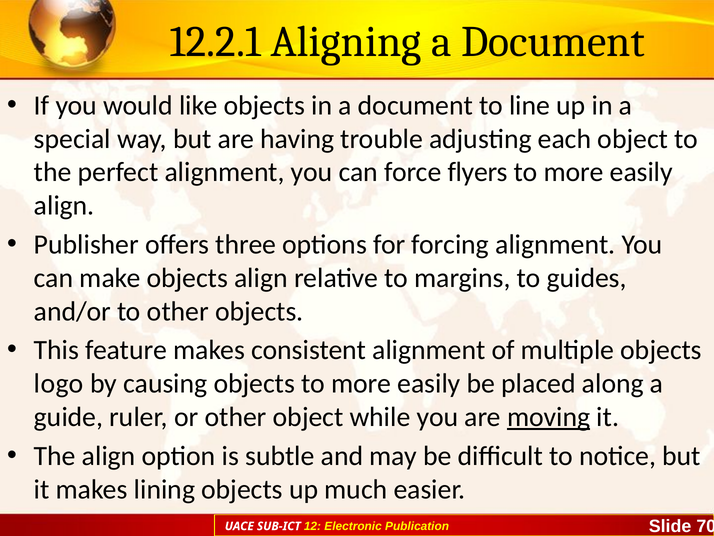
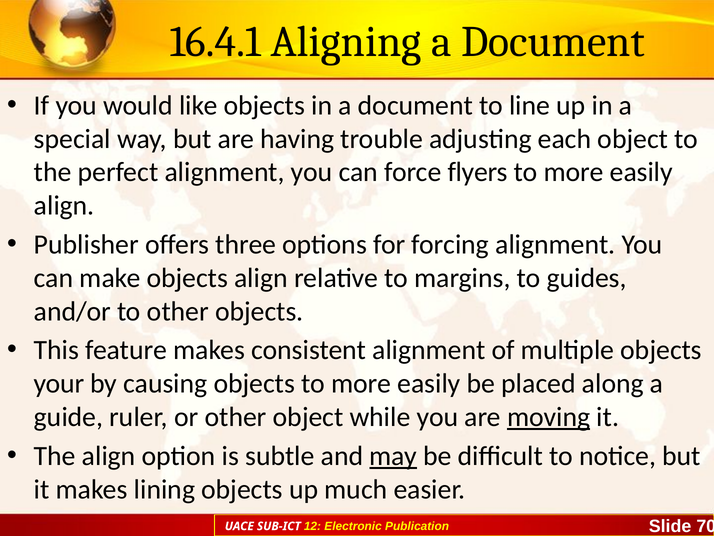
12.2.1: 12.2.1 -> 16.4.1 (215, 42)
logo: logo -> your (59, 383)
may underline: none -> present (393, 456)
